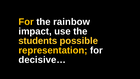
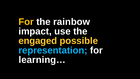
students: students -> engaged (38, 41)
representation colour: yellow -> light blue (53, 50)
decisive…: decisive… -> learning… (42, 60)
